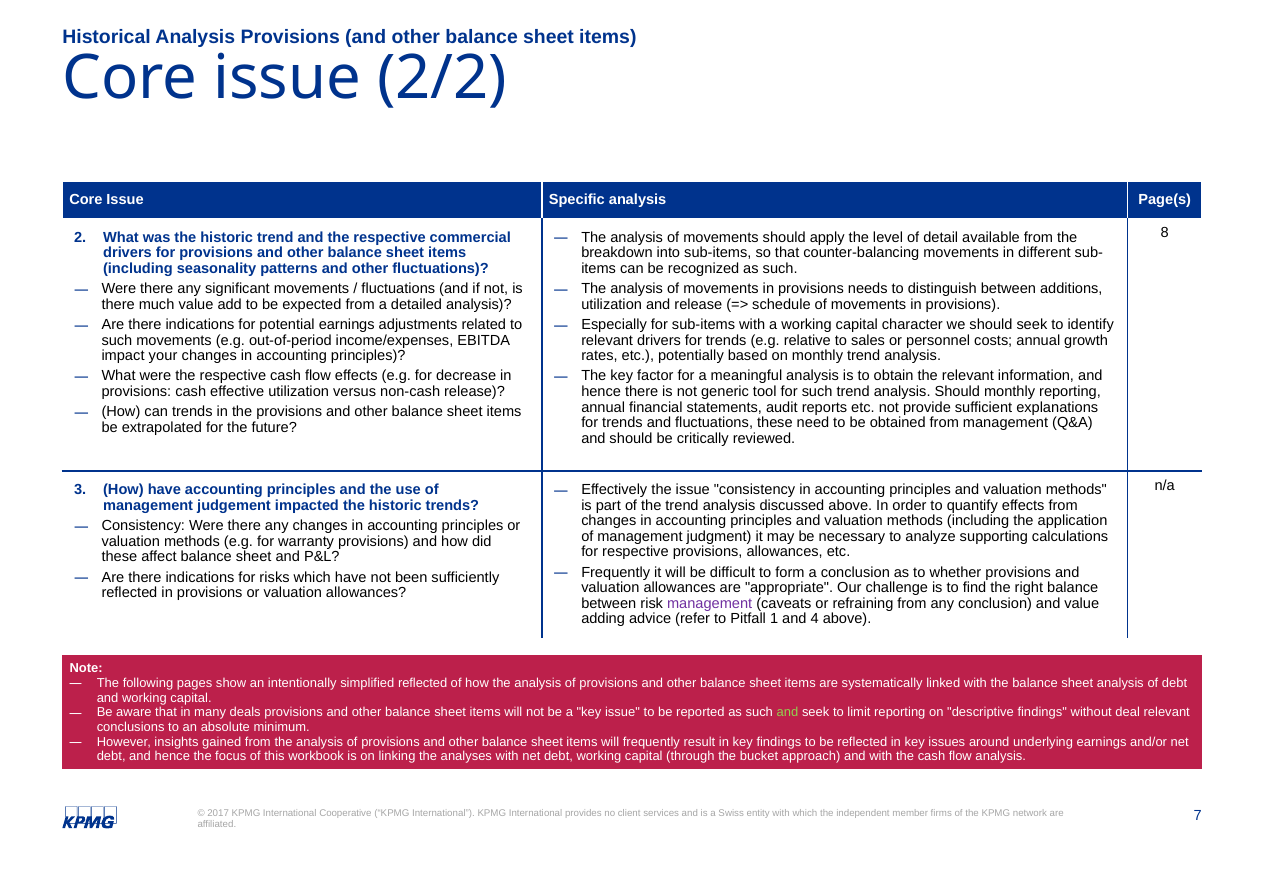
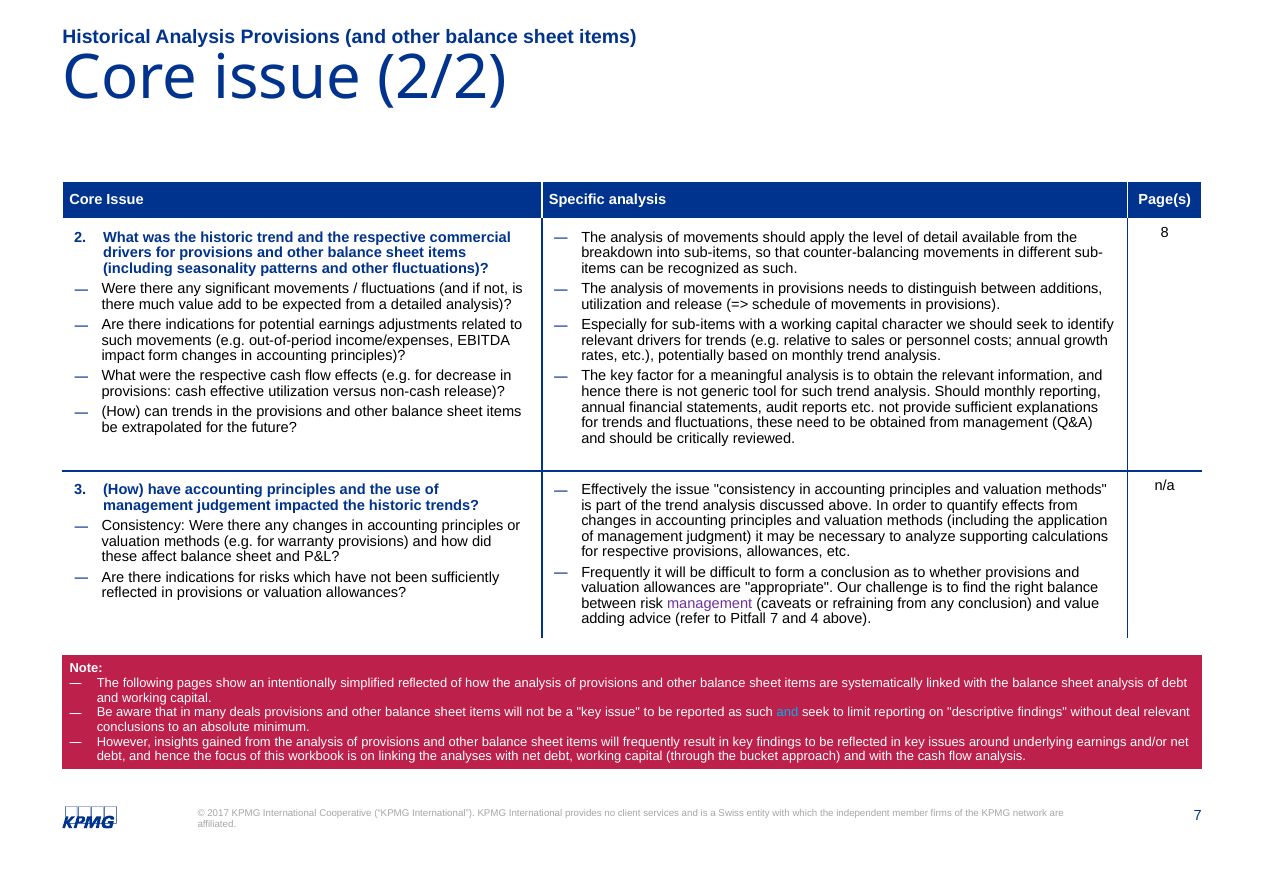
impact your: your -> form (163, 356)
Pitfall 1: 1 -> 7 (774, 619)
and colour: light green -> light blue (787, 713)
